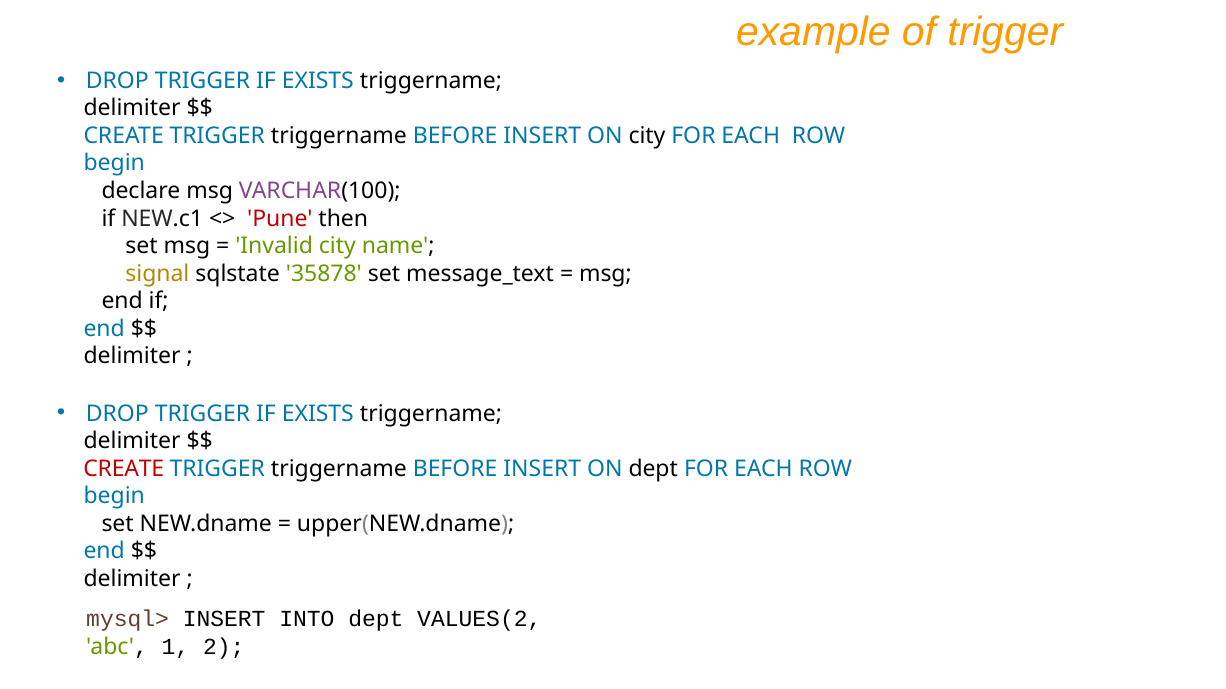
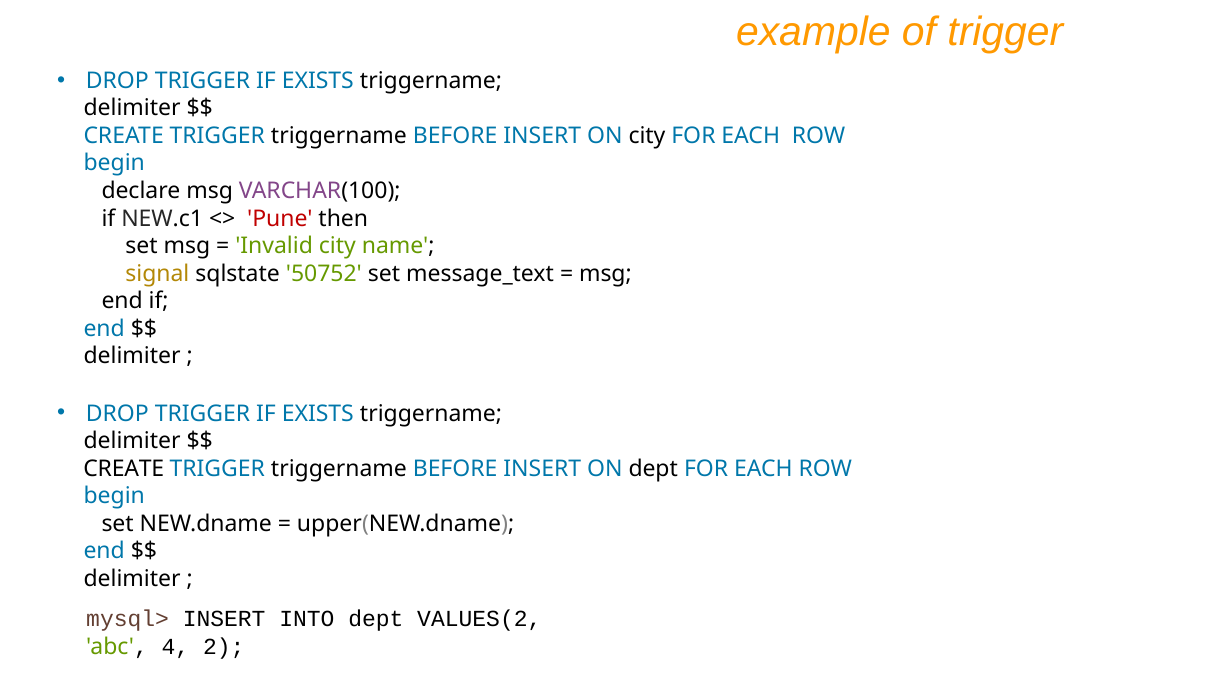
35878: 35878 -> 50752 (324, 274)
CREATE colour: red -> black (124, 469)
1: 1 -> 4 (175, 647)
